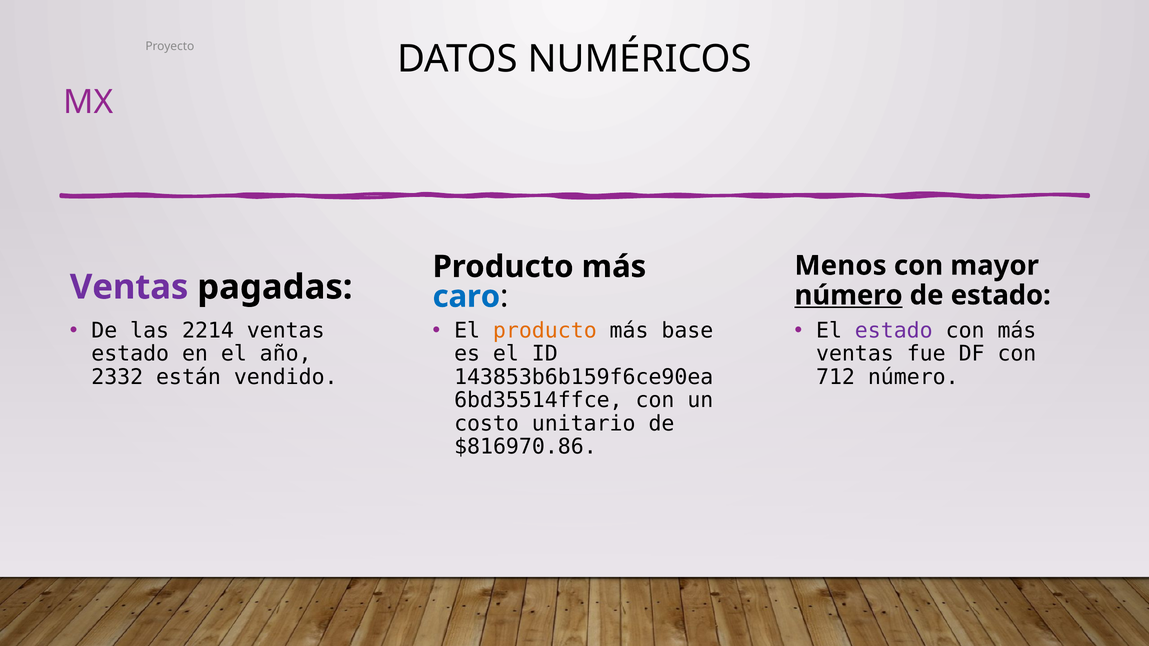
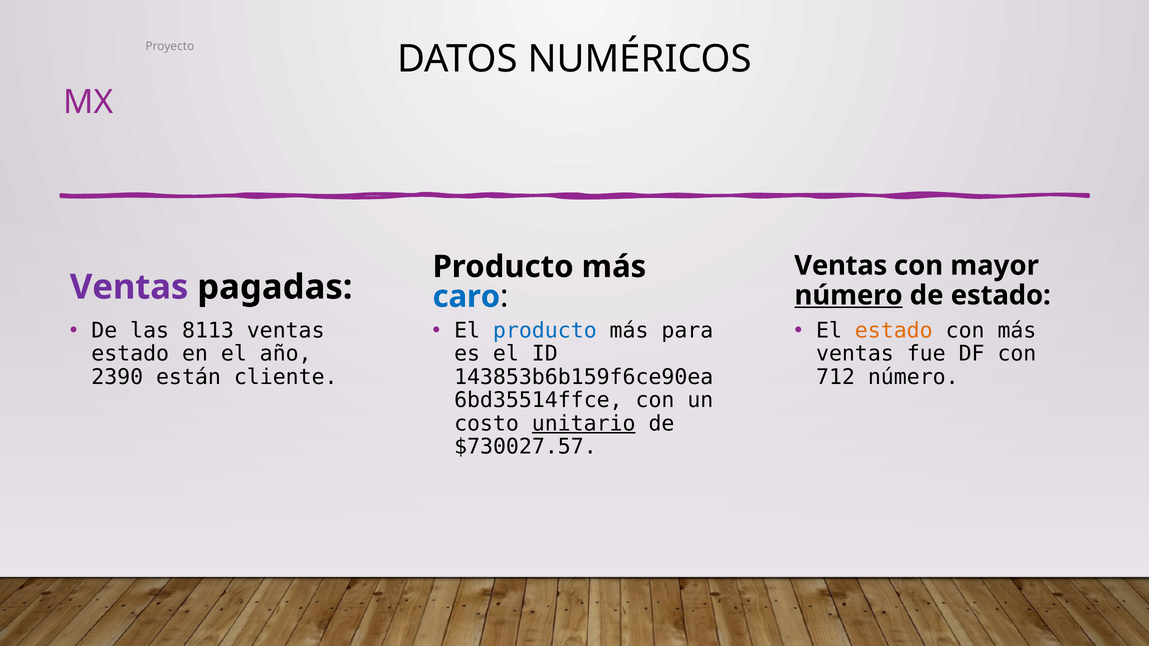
Menos: Menos -> Ventas (841, 266)
2214: 2214 -> 8113 (208, 331)
producto colour: orange -> blue (545, 331)
base: base -> para (687, 331)
estado colour: purple -> orange (894, 331)
2332: 2332 -> 2390 (117, 377)
vendido: vendido -> cliente (286, 377)
unitario underline: none -> present (584, 424)
$816970.86: $816970.86 -> $730027.57 (525, 447)
